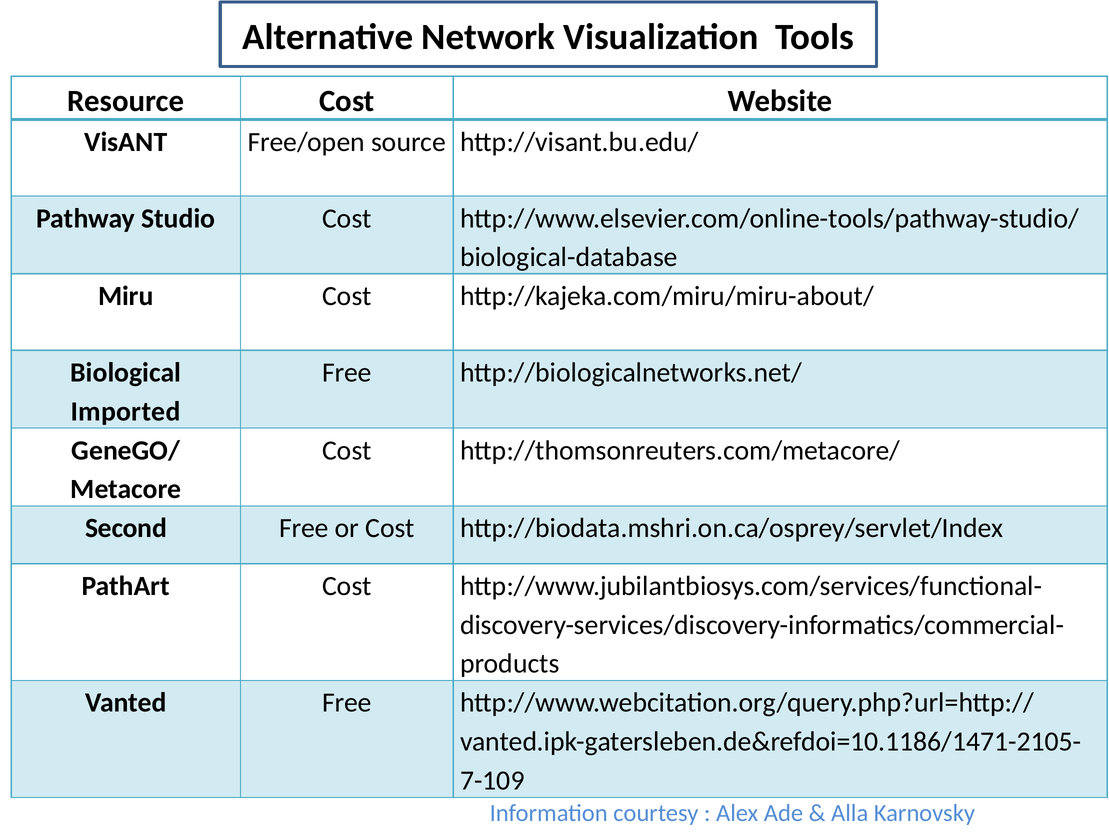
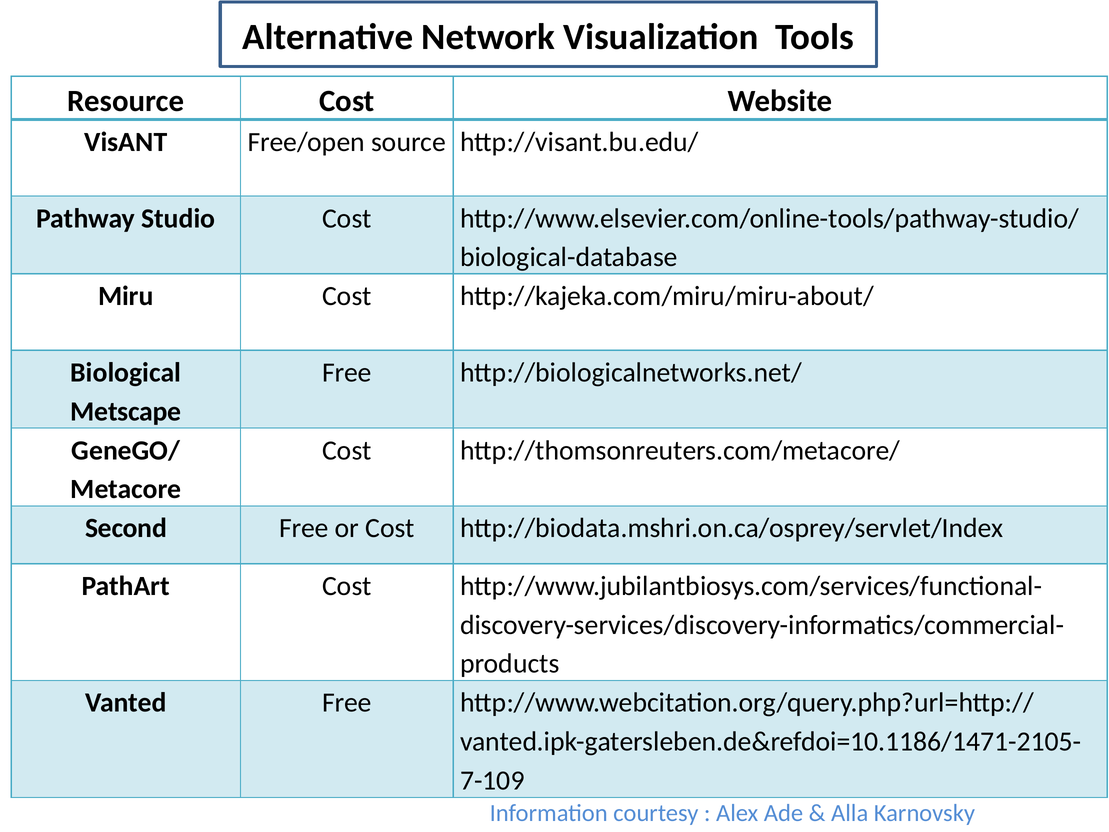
Imported: Imported -> Metscape (126, 411)
